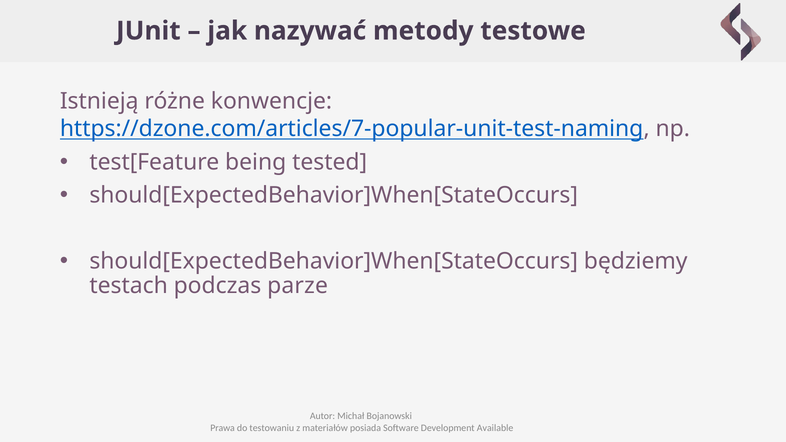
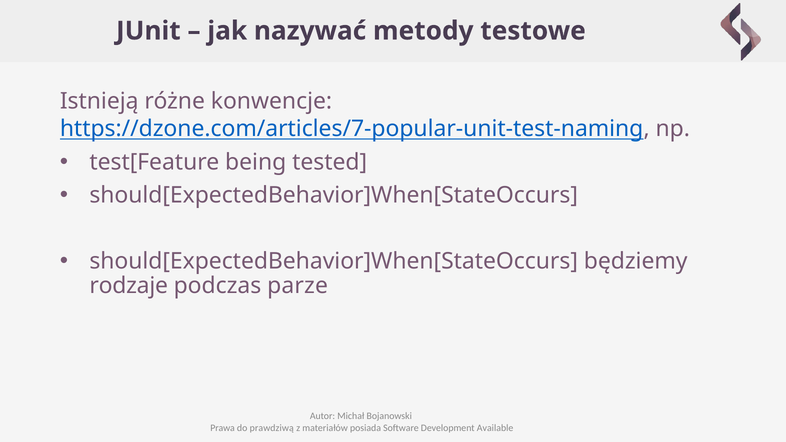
testach: testach -> rodzaje (129, 286)
testowaniu: testowaniu -> prawdziwą (272, 428)
